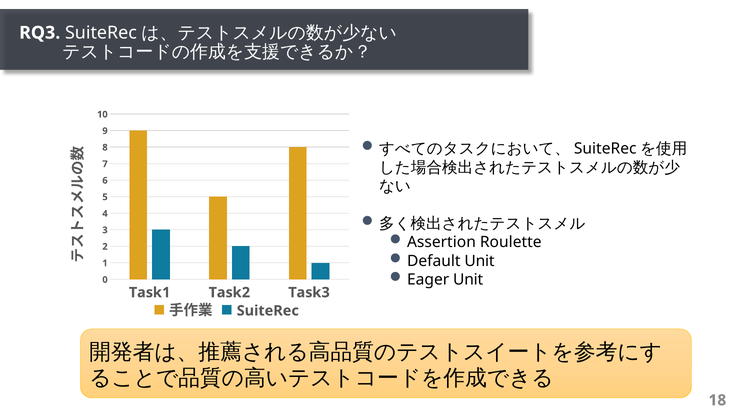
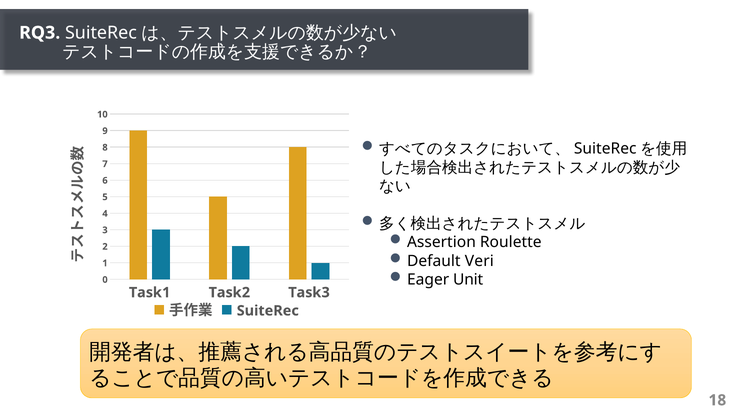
Default Unit: Unit -> Veri (479, 261)
